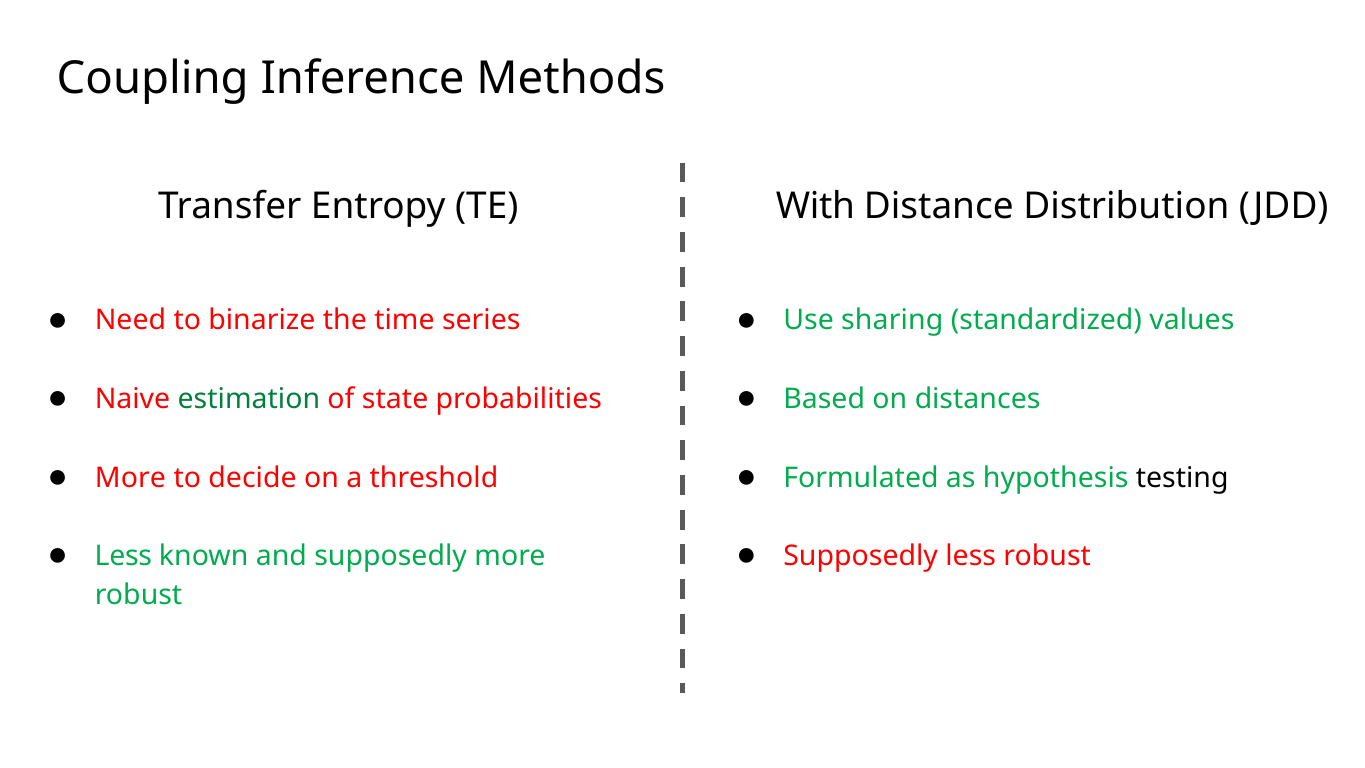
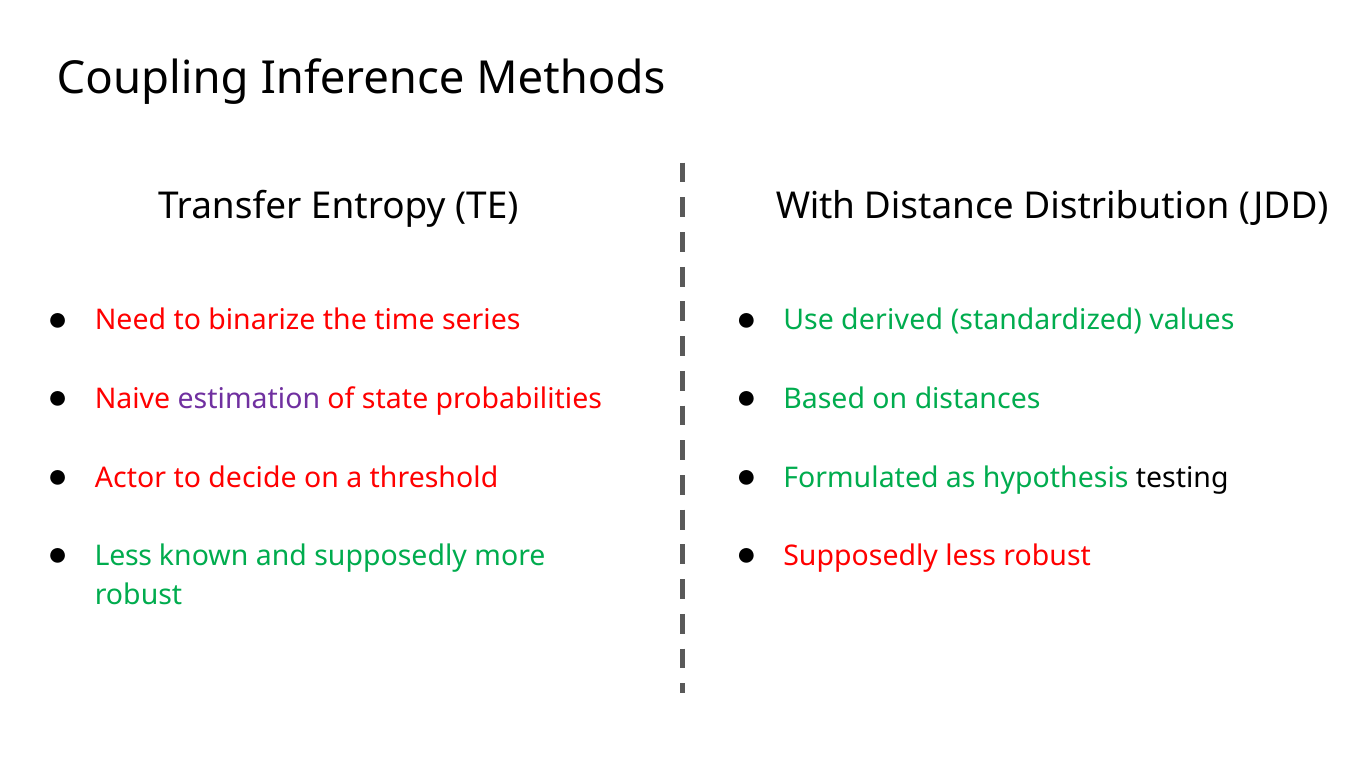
sharing: sharing -> derived (892, 321)
estimation colour: green -> purple (249, 399)
More: More -> Actor (130, 478)
